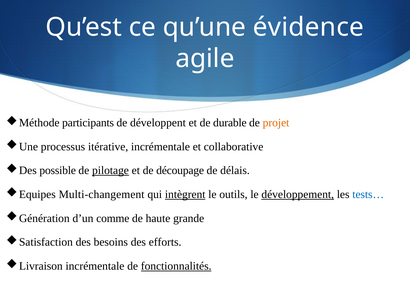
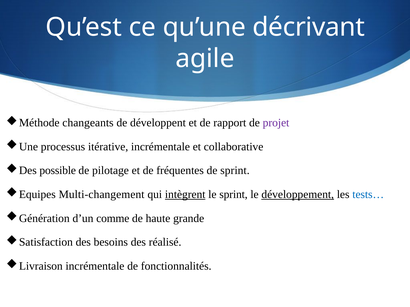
évidence: évidence -> décrivant (309, 27)
participants: participants -> changeants (88, 123)
durable: durable -> rapport (230, 123)
projet colour: orange -> purple (276, 123)
pilotage underline: present -> none (111, 171)
découpage: découpage -> fréquentes (180, 171)
de délais: délais -> sprint (235, 171)
le outils: outils -> sprint (234, 195)
efforts: efforts -> réalisé (165, 243)
fonctionnalités underline: present -> none (176, 266)
